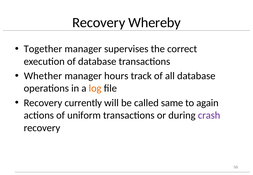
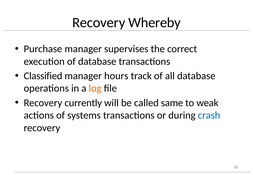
Together: Together -> Purchase (43, 49)
Whether: Whether -> Classified (43, 76)
again: again -> weak (207, 103)
uniform: uniform -> systems (84, 115)
crash colour: purple -> blue (209, 115)
